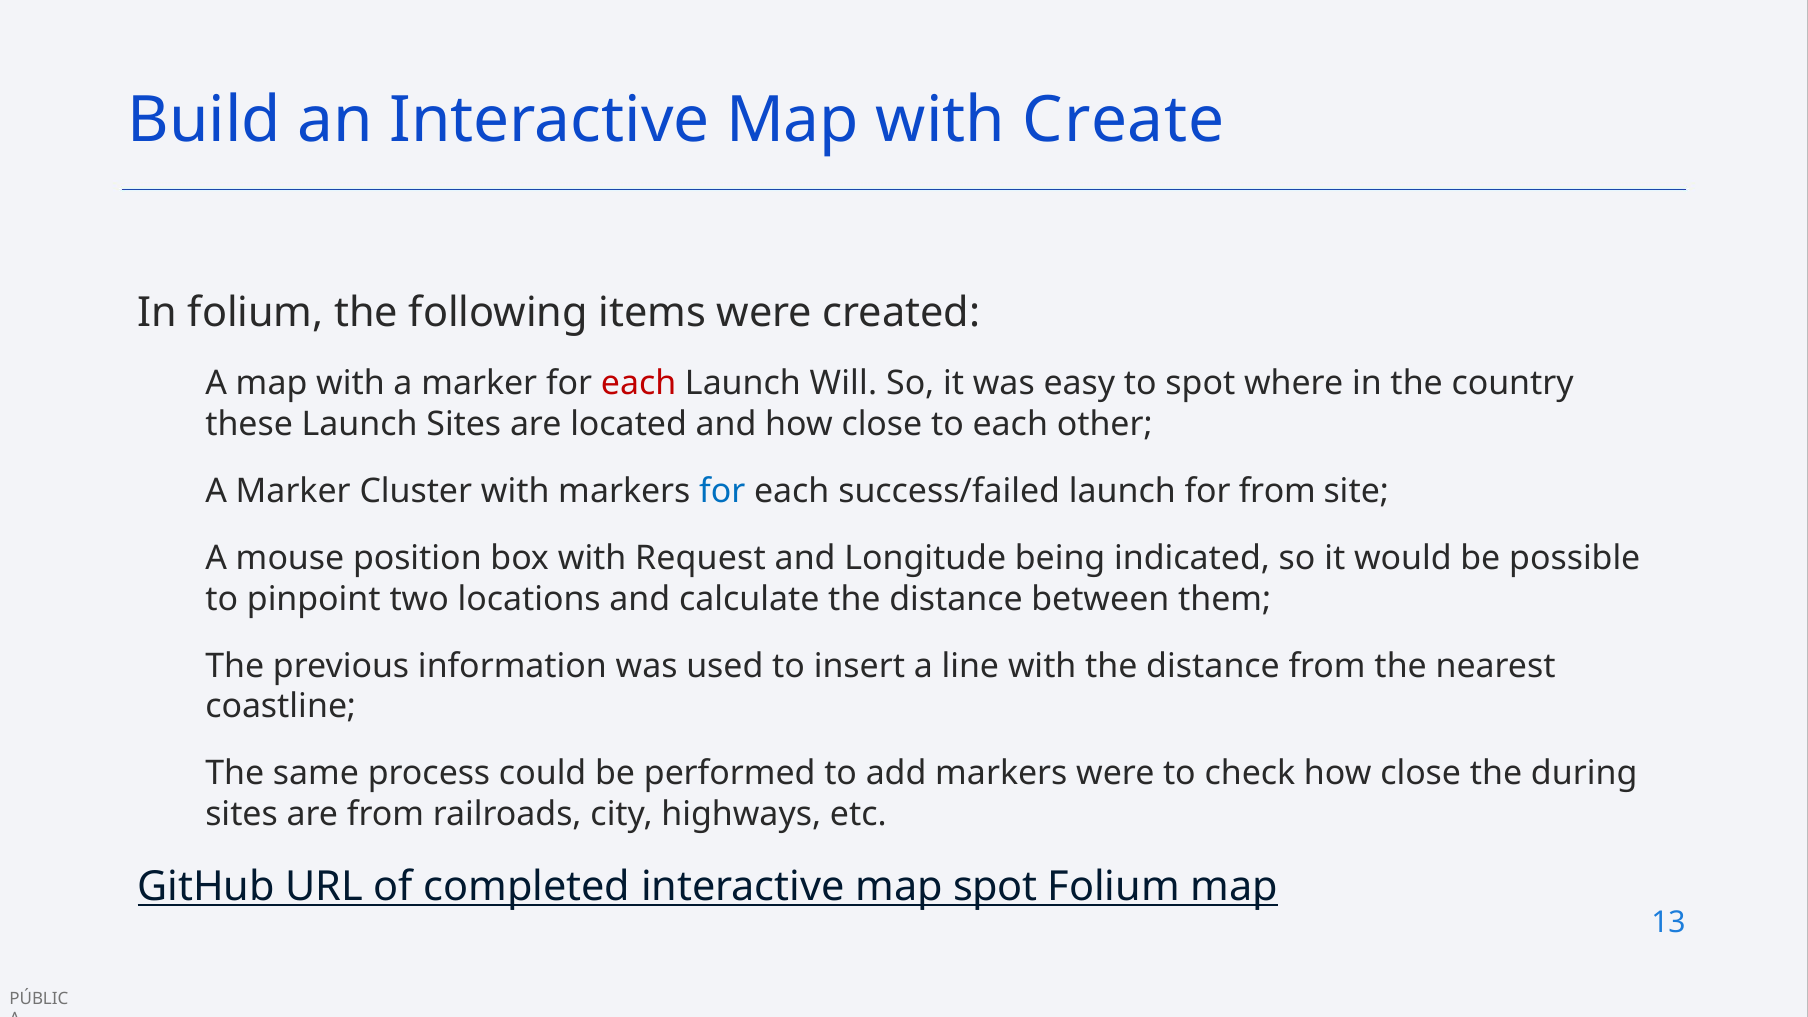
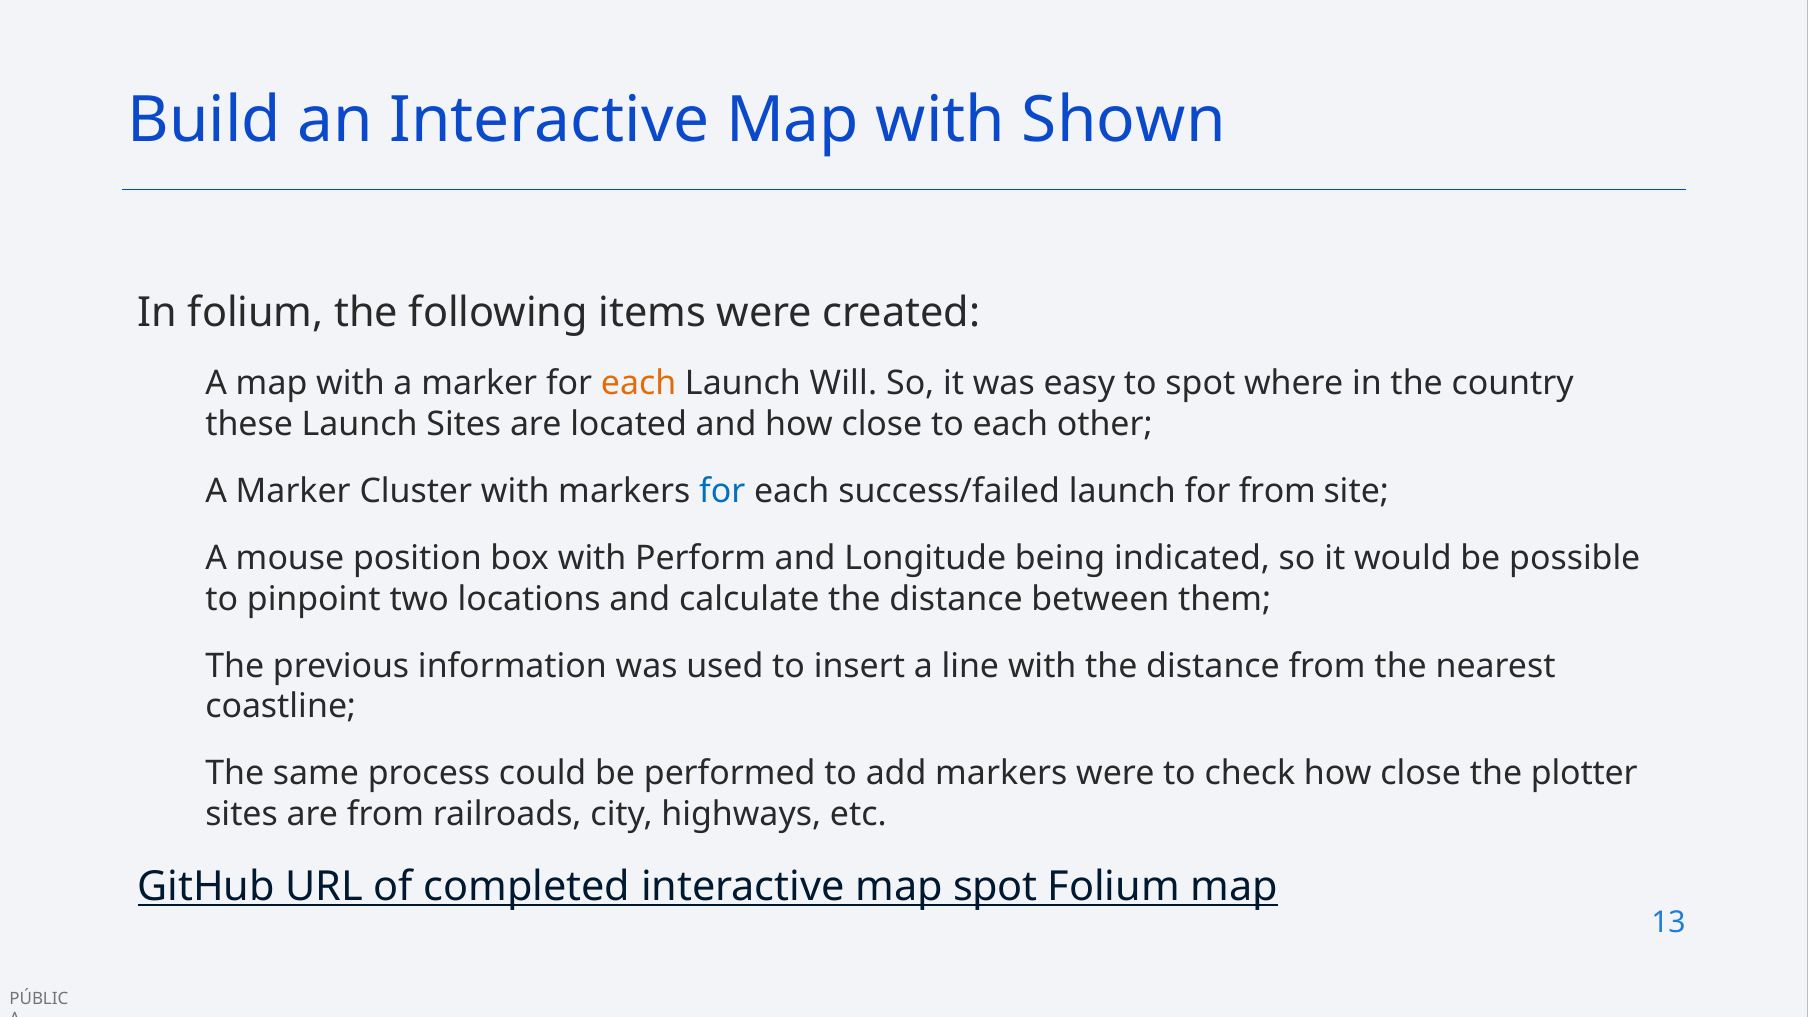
Create: Create -> Shown (1124, 121)
each colour: red -> orange (639, 383)
Request: Request -> Perform (701, 558)
during: during -> plotter (1584, 774)
